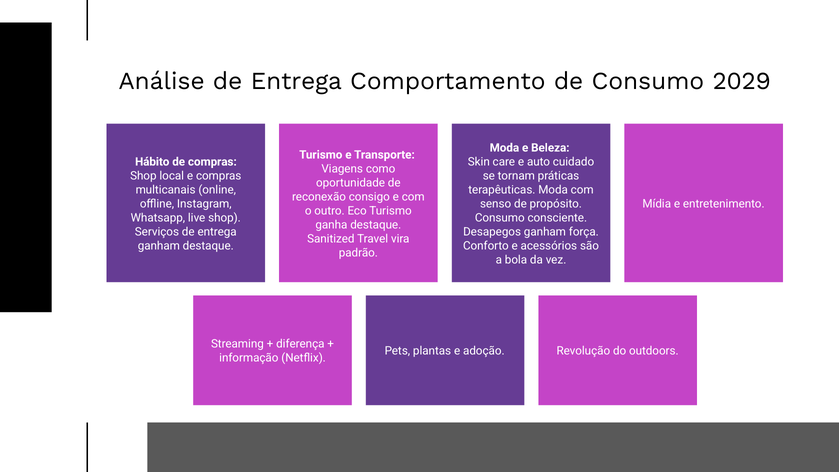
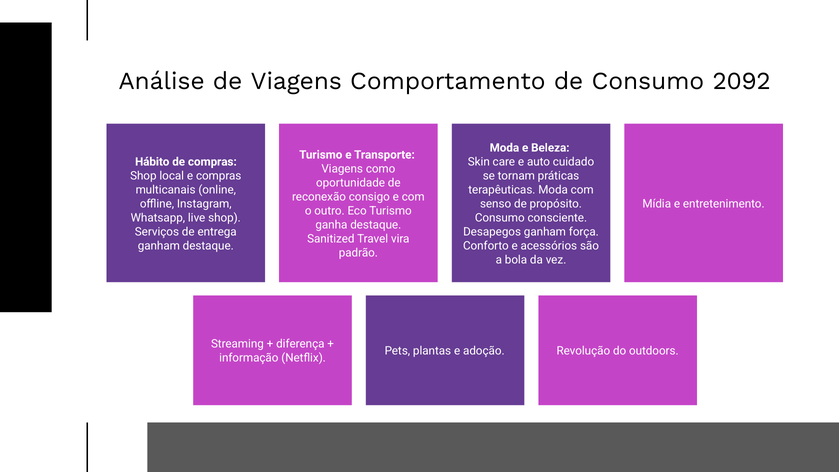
Análise de Entrega: Entrega -> Viagens (296, 81)
2029: 2029 -> 2092 (742, 81)
